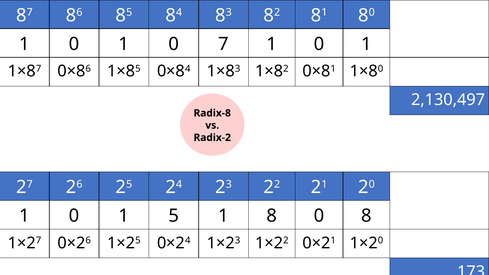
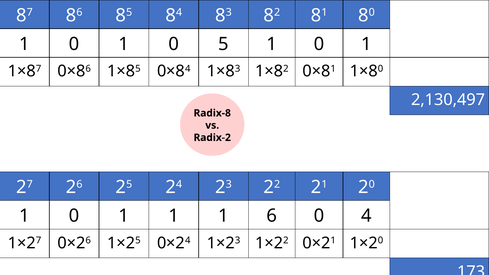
7: 7 -> 5 (224, 44)
0 1 5: 5 -> 1 (174, 216)
1 8: 8 -> 6 (272, 216)
0 8: 8 -> 4 (366, 216)
